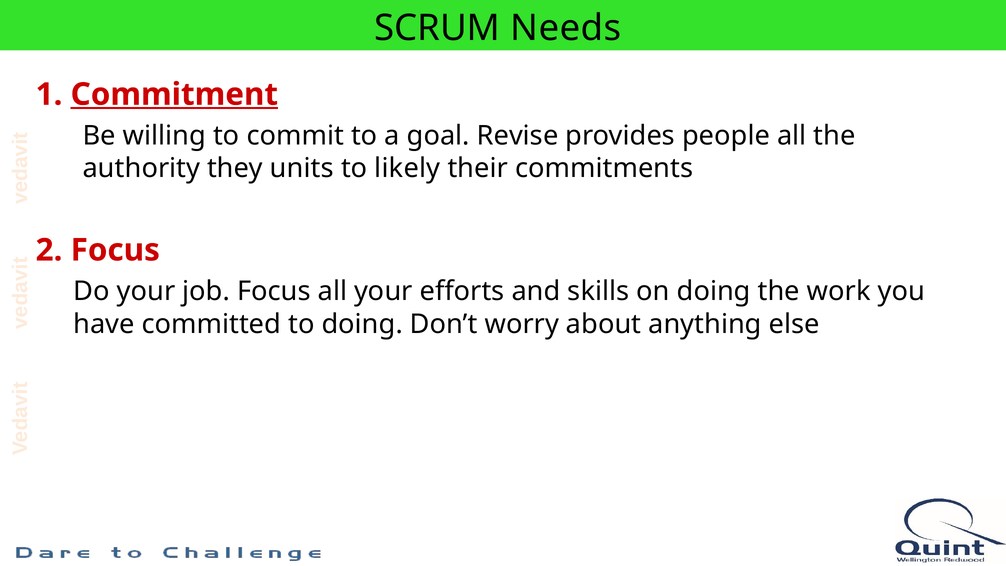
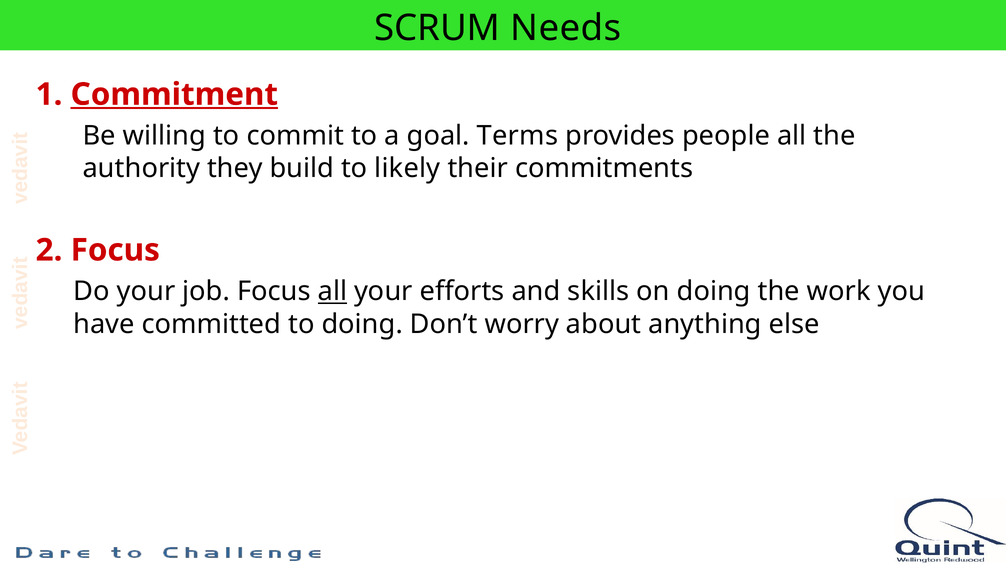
Revise: Revise -> Terms (517, 136)
units: units -> build (302, 168)
all underline: none -> present (332, 291)
